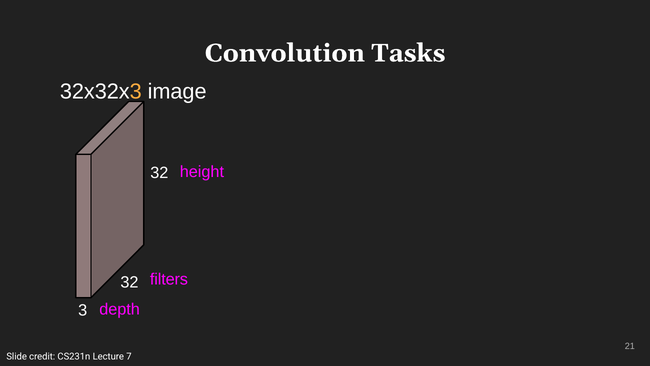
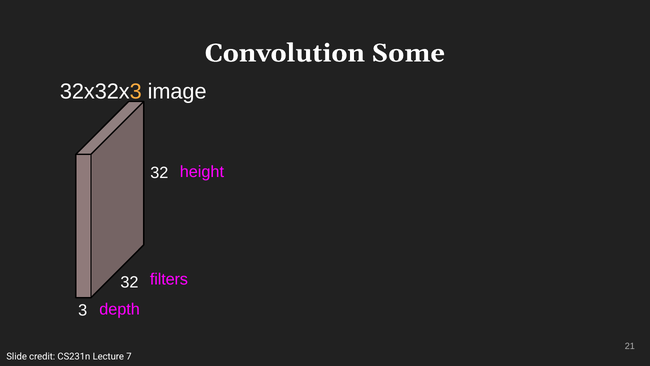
Tasks: Tasks -> Some (408, 53)
